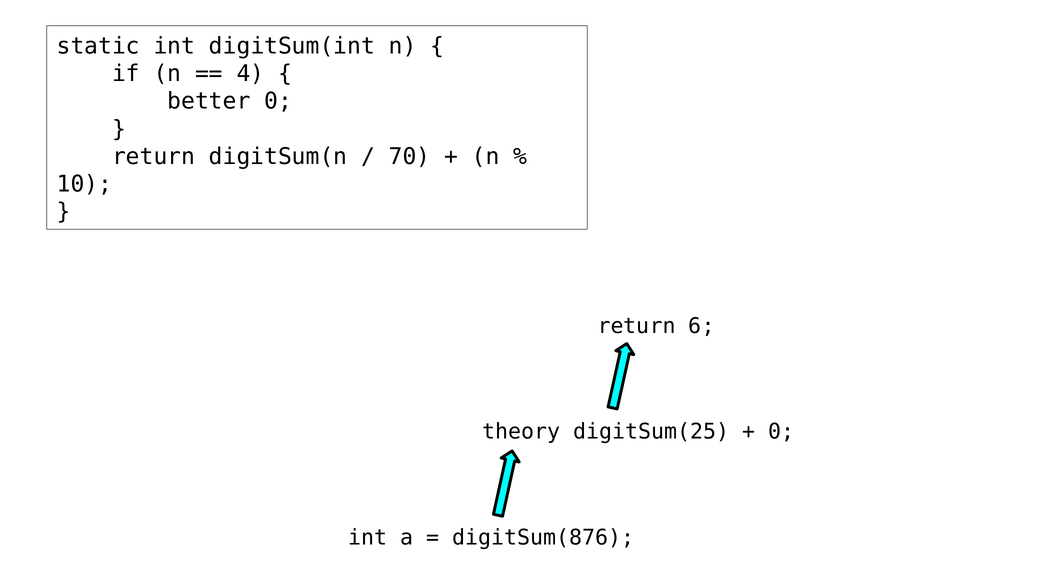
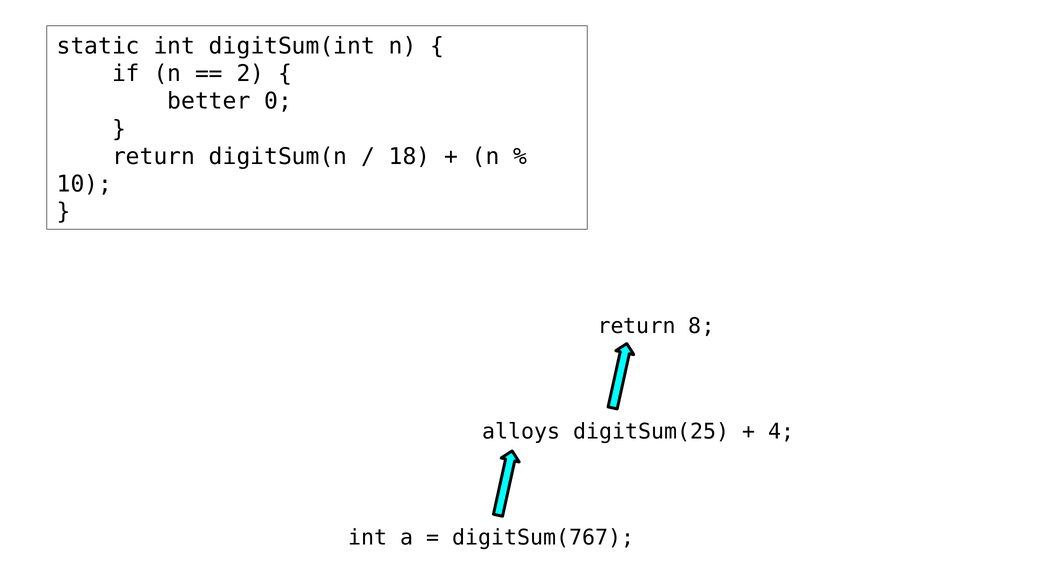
4: 4 -> 2 (250, 74)
70: 70 -> 18 (410, 157)
6: 6 -> 8 (701, 326)
theory: theory -> alloys (521, 432)
0: 0 -> 4 (781, 432)
digitSum(876: digitSum(876 -> digitSum(767 (543, 538)
